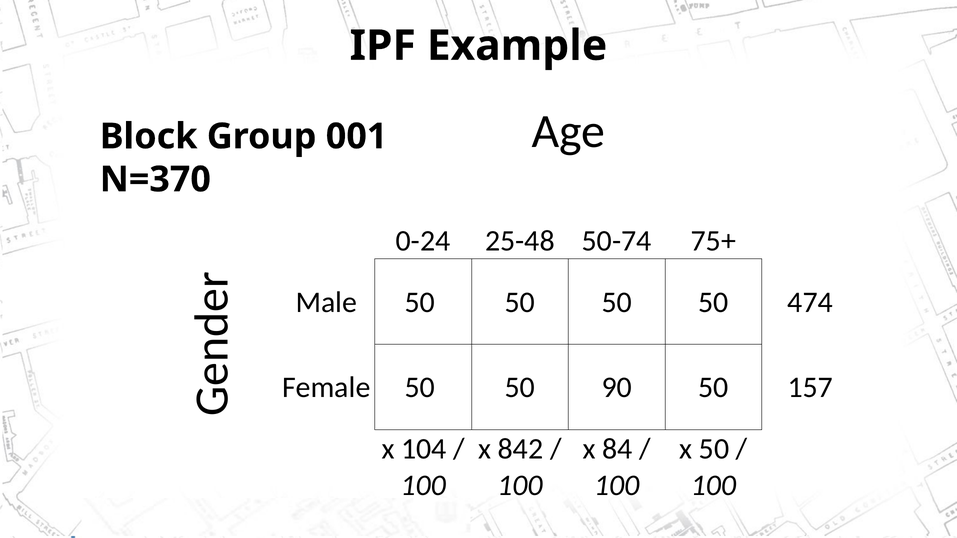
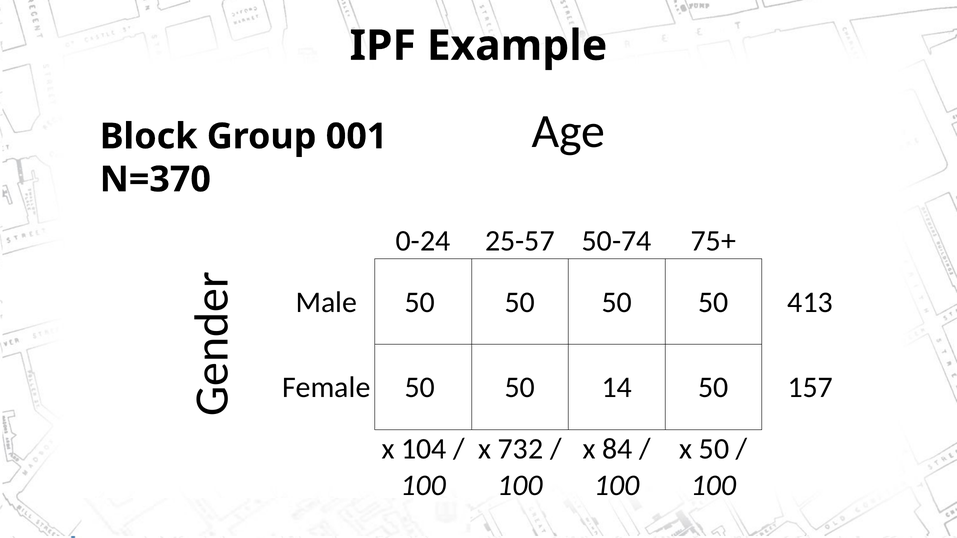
25-48: 25-48 -> 25-57 (520, 241)
474: 474 -> 413 (810, 302)
90: 90 -> 14 (617, 388)
842: 842 -> 732 (521, 449)
